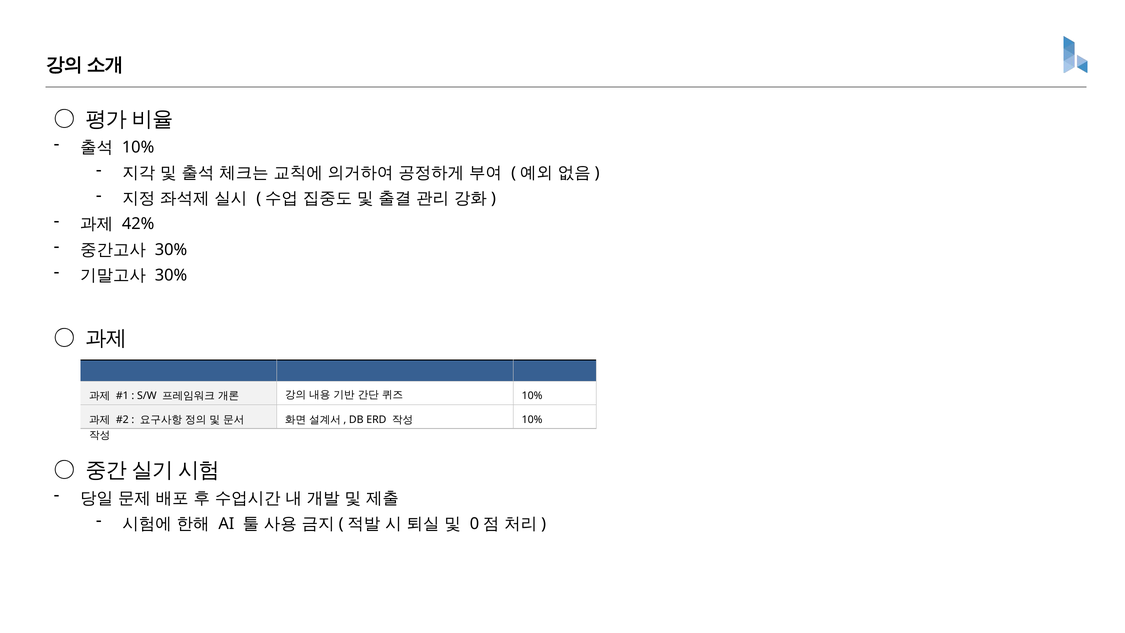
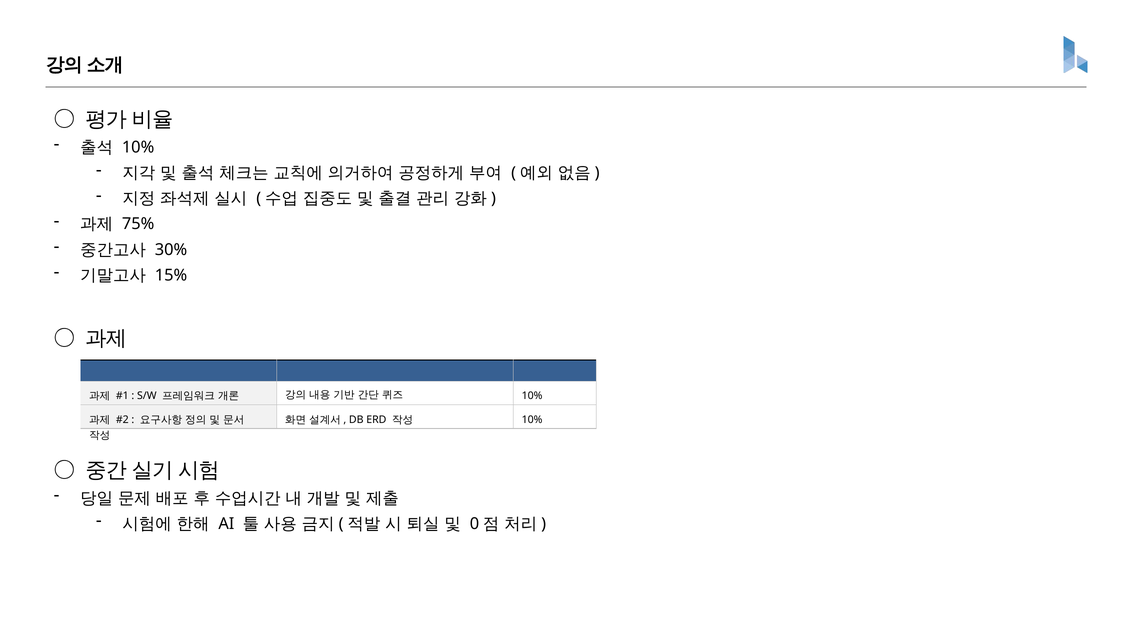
42%: 42% -> 75% (138, 224)
30%: 30% -> 15% (171, 275)
